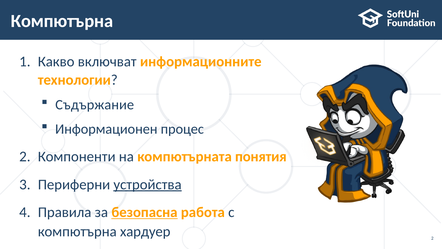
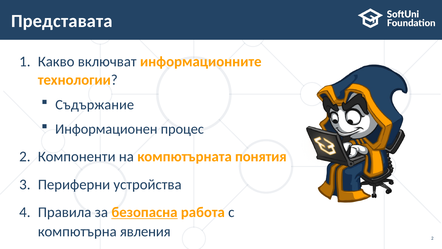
Компютърна: Компютърна -> Представата (62, 21)
устройства underline: present -> none (148, 184)
хардуер: хардуер -> явления (145, 231)
